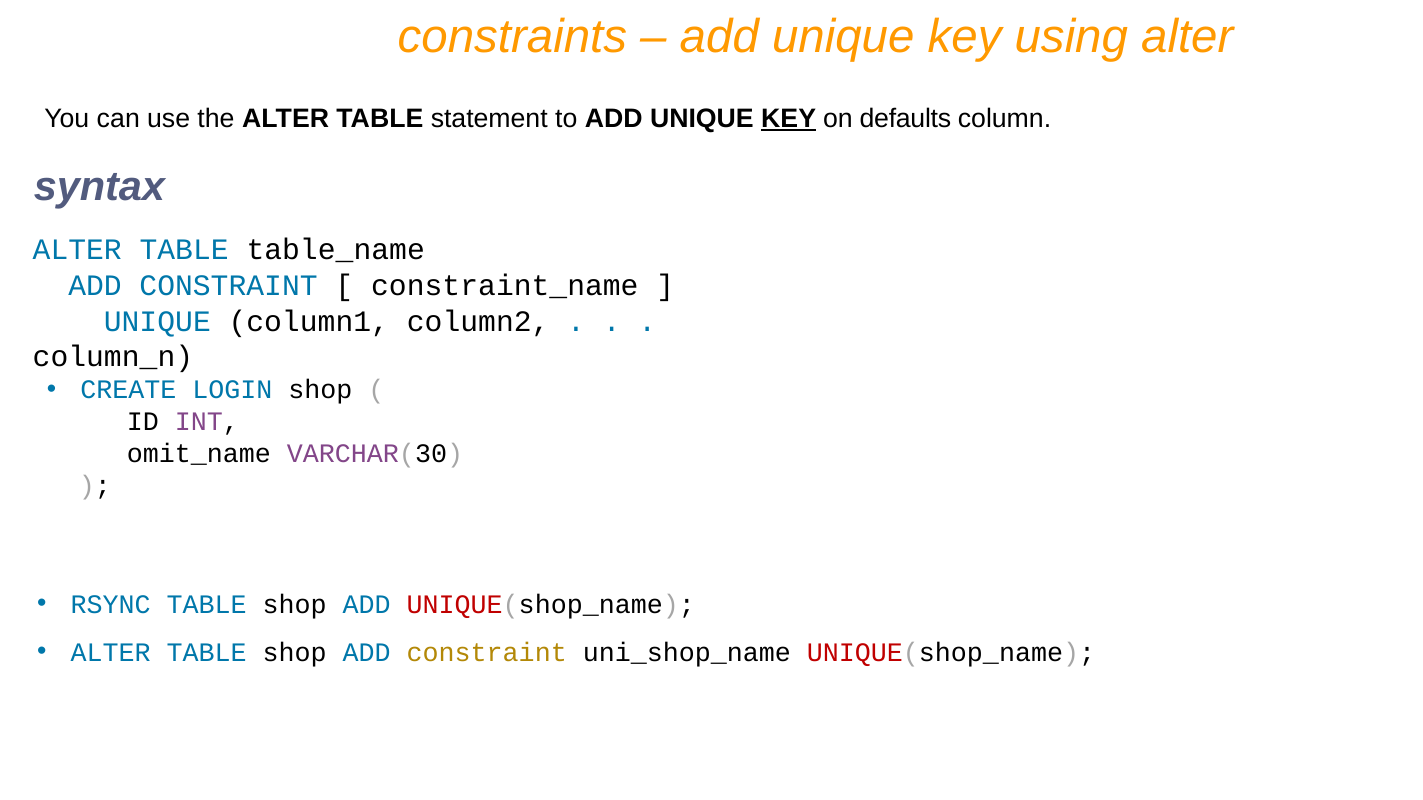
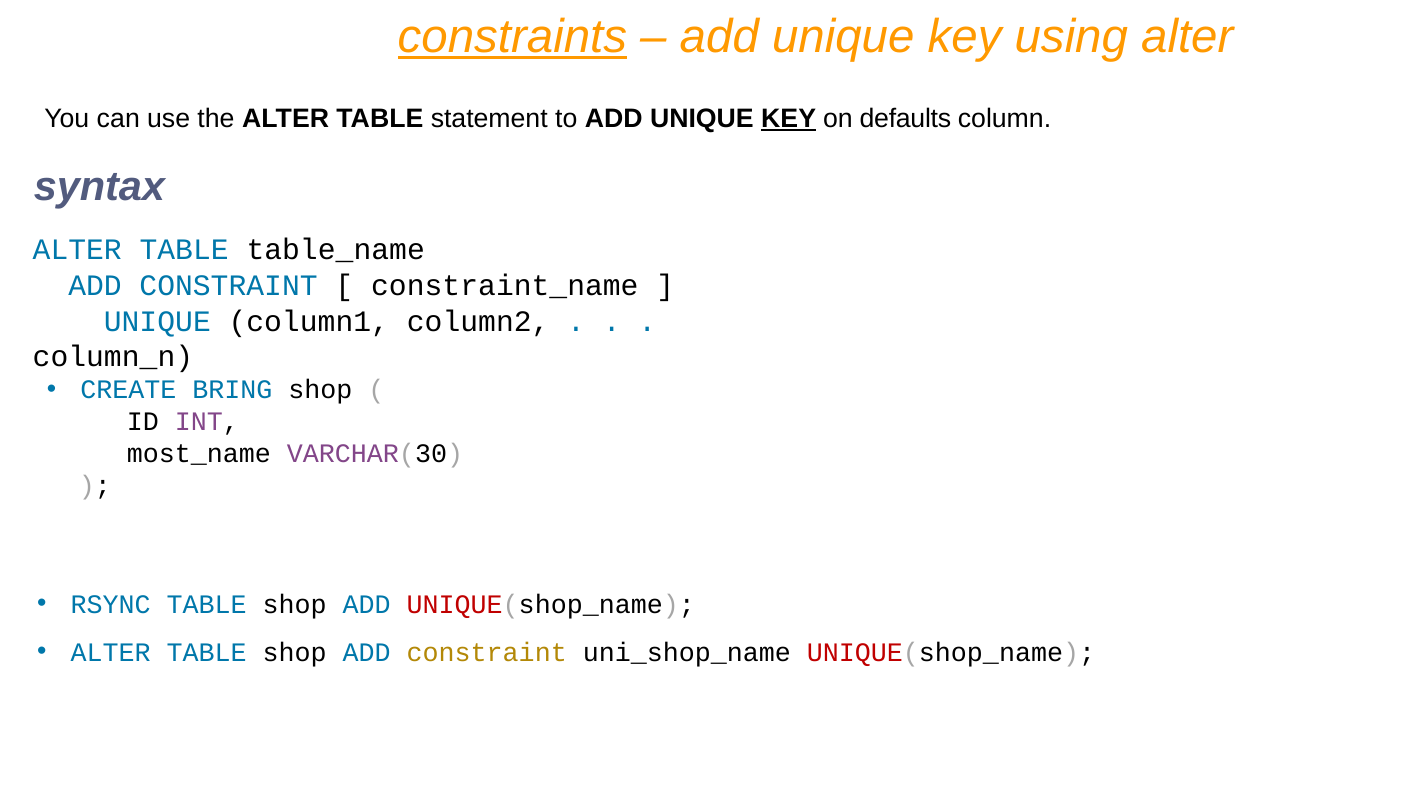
constraints underline: none -> present (512, 37)
LOGIN: LOGIN -> BRING (232, 390)
omit_name: omit_name -> most_name (199, 454)
